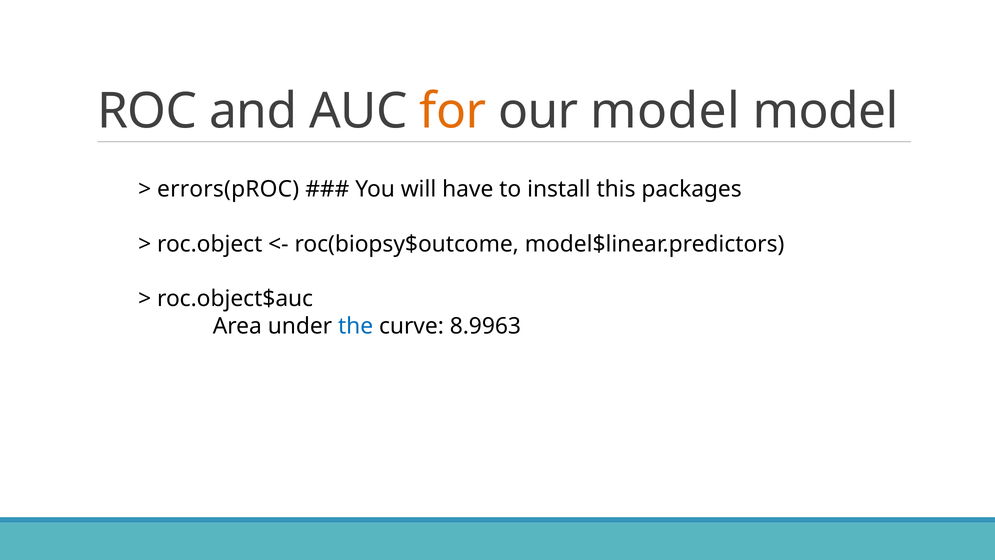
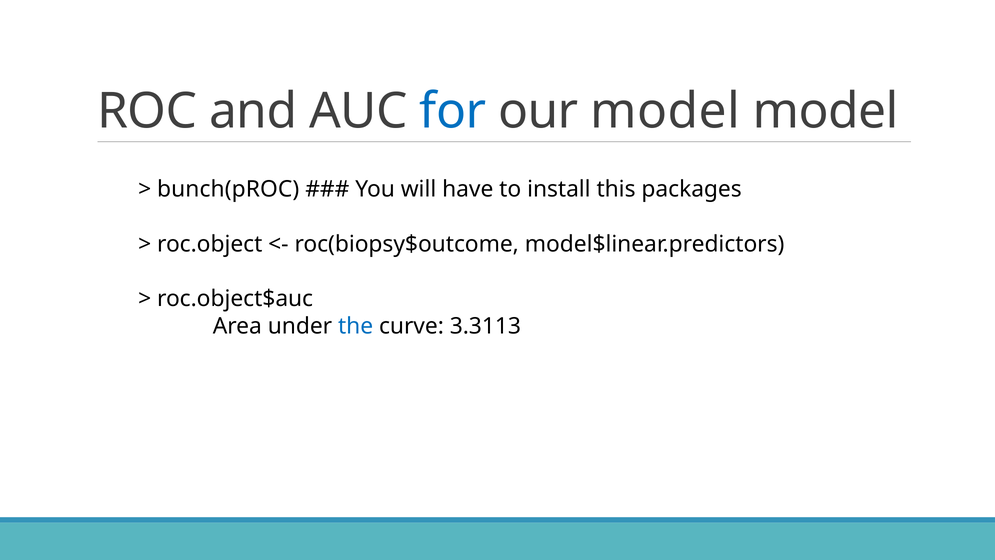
for colour: orange -> blue (453, 111)
errors(pROC: errors(pROC -> bunch(pROC (228, 189)
8.9963: 8.9963 -> 3.3113 (485, 326)
